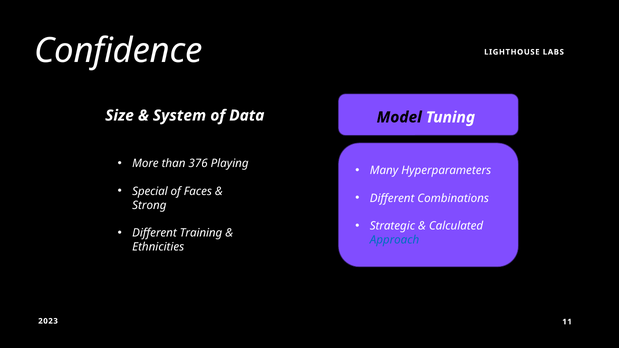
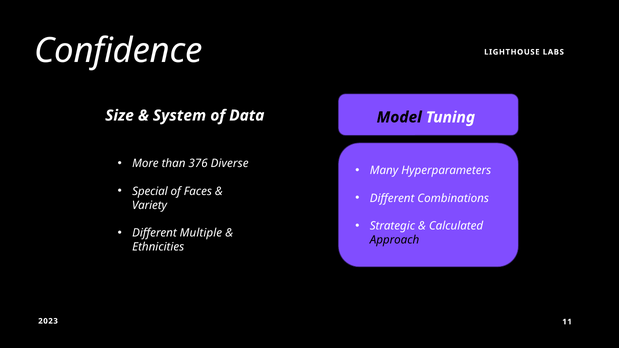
Playing: Playing -> Diverse (230, 163)
Strong: Strong -> Variety (149, 205)
Training: Training -> Multiple (201, 233)
Approach colour: blue -> black (395, 240)
